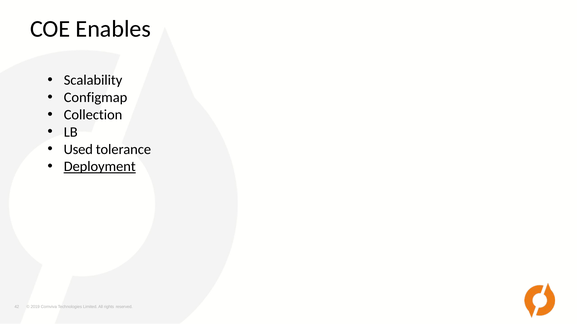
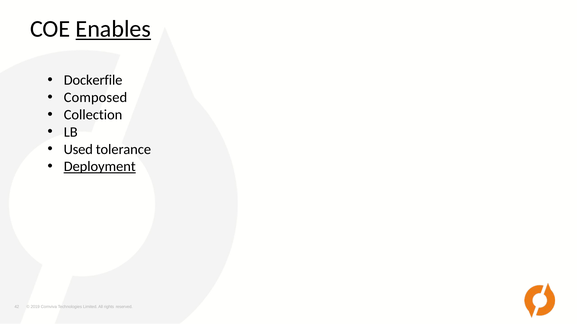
Enables underline: none -> present (113, 29)
Scalability: Scalability -> Dockerfile (93, 80)
Configmap: Configmap -> Composed (95, 98)
